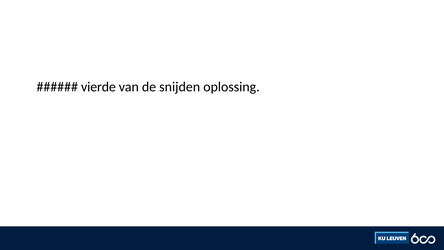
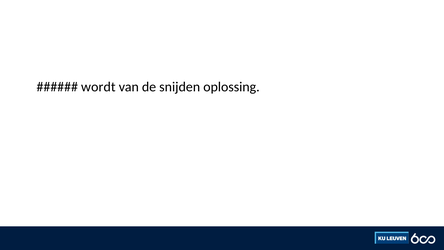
vierde: vierde -> wordt (98, 87)
